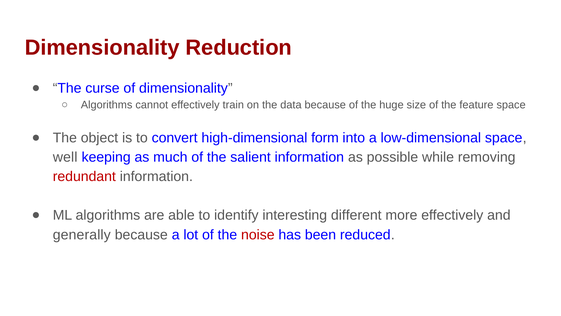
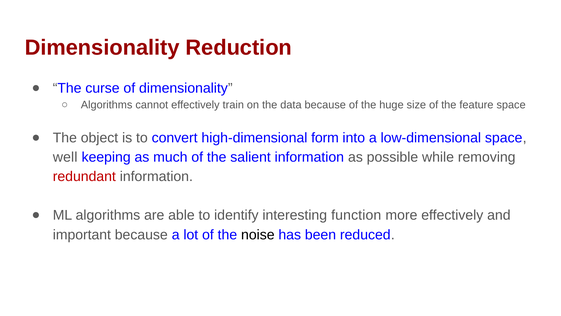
different: different -> function (356, 215)
generally: generally -> important (82, 234)
noise colour: red -> black (258, 234)
